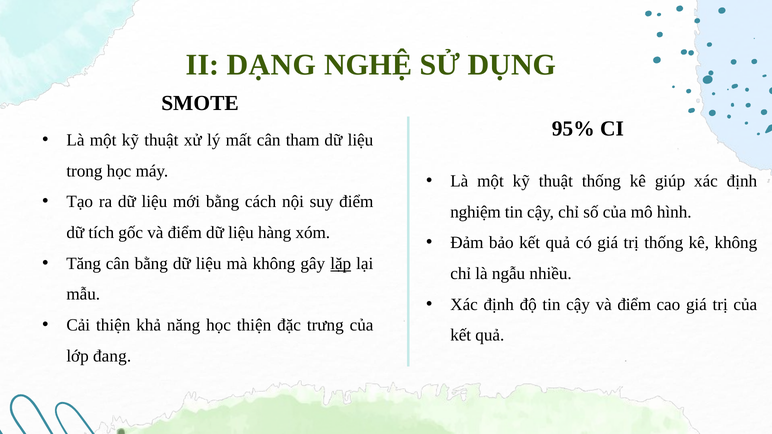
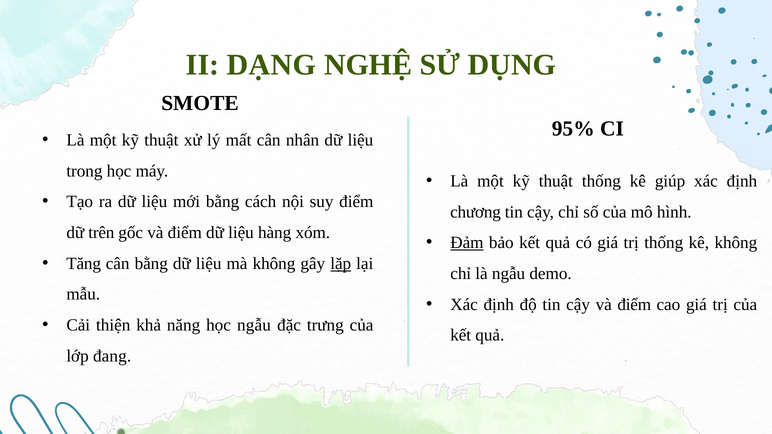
tham: tham -> nhân (303, 140)
nghiệm: nghiệm -> chương (476, 212)
tích: tích -> trên (101, 233)
Đảm underline: none -> present (467, 243)
nhiều: nhiều -> demo (551, 274)
học thiện: thiện -> ngẫu (254, 325)
